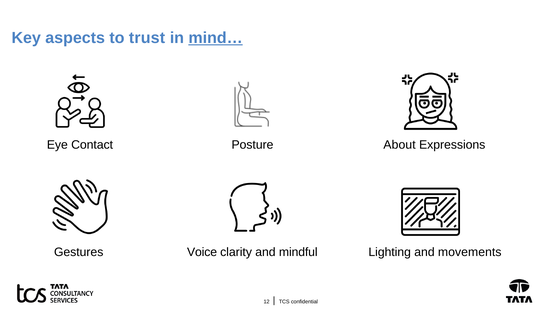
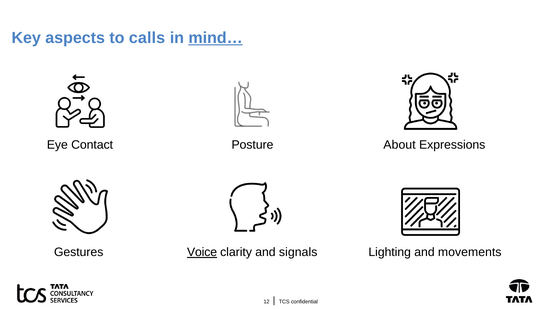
trust: trust -> calls (147, 38)
Voice underline: none -> present (202, 252)
mindful: mindful -> signals (298, 252)
